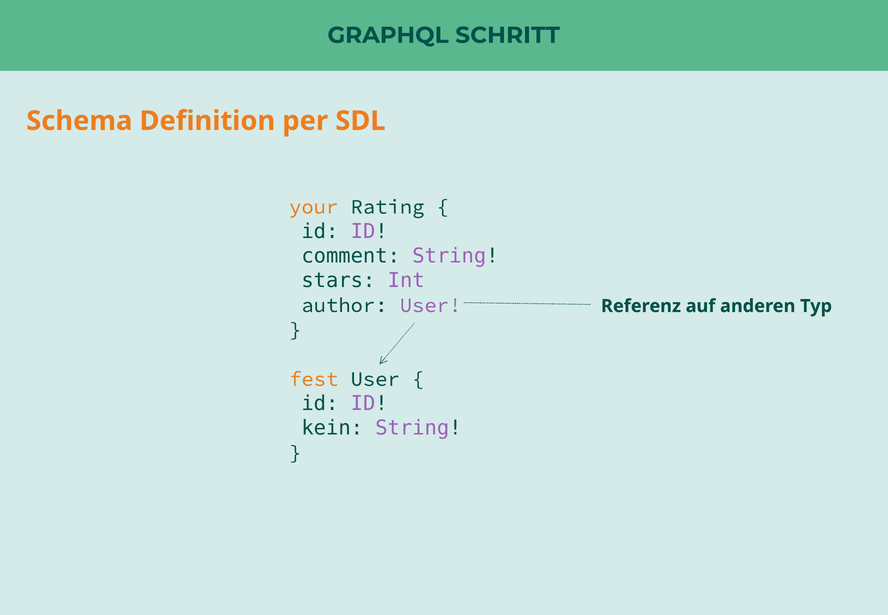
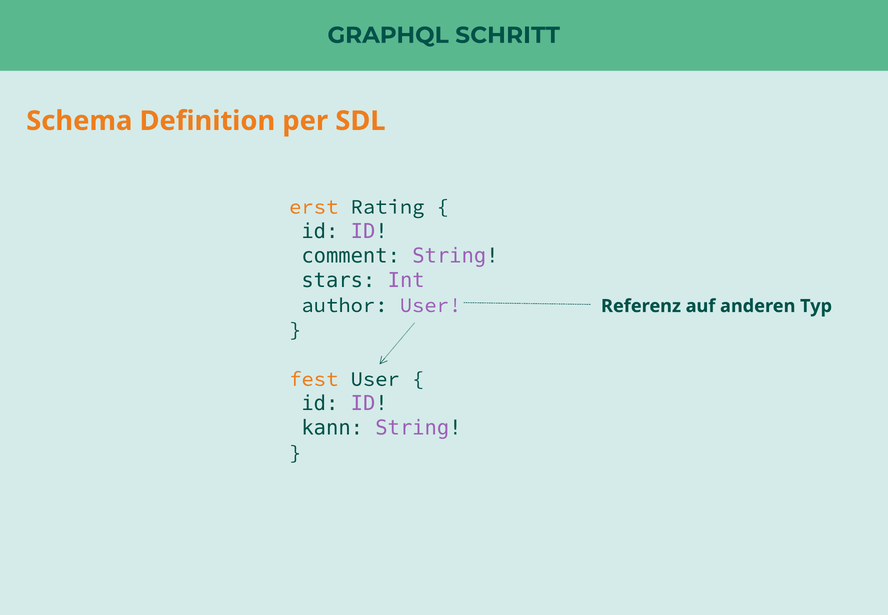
your: your -> erst (314, 207)
kein: kein -> kann (332, 428)
